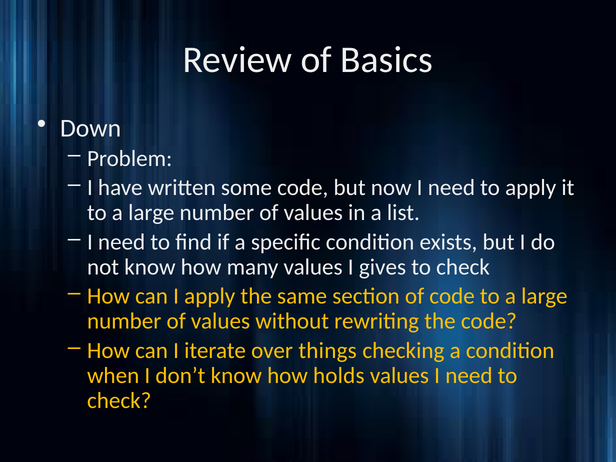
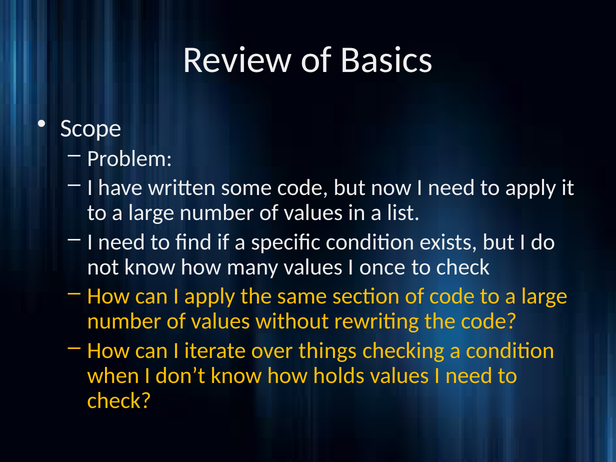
Down: Down -> Scope (91, 128)
gives: gives -> once (382, 267)
